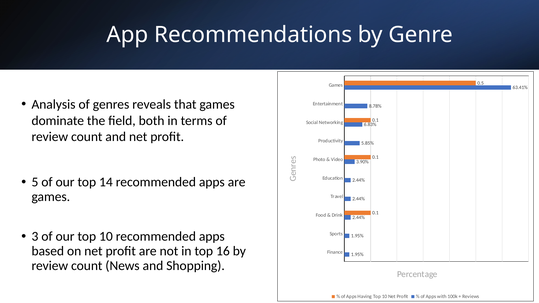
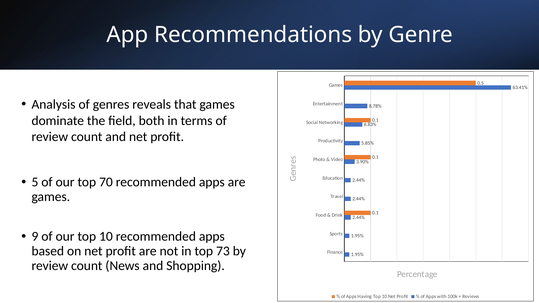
14: 14 -> 70 (106, 182)
3: 3 -> 9 (35, 237)
16: 16 -> 73 (223, 251)
